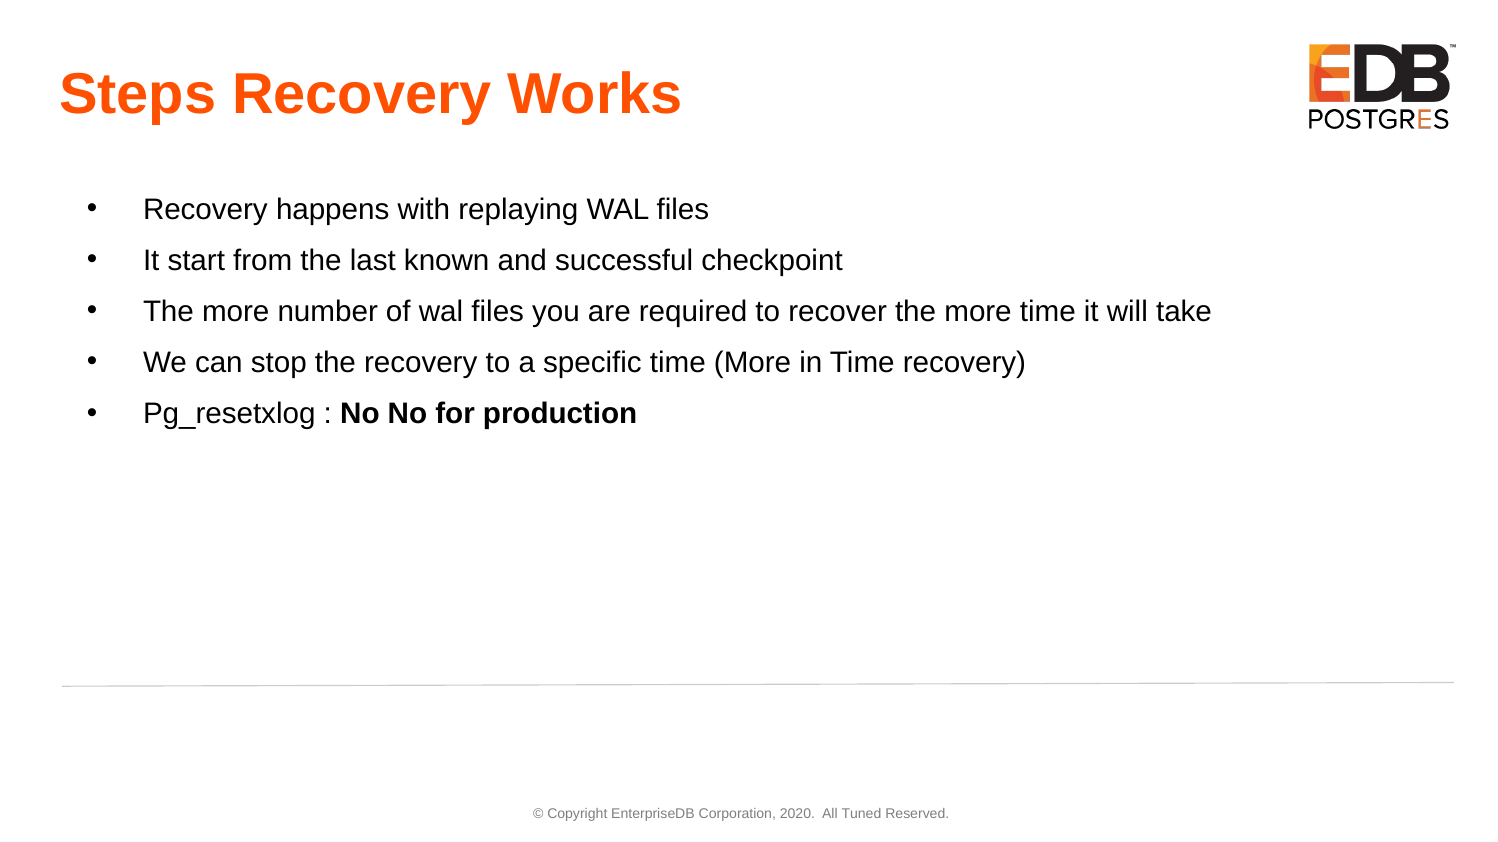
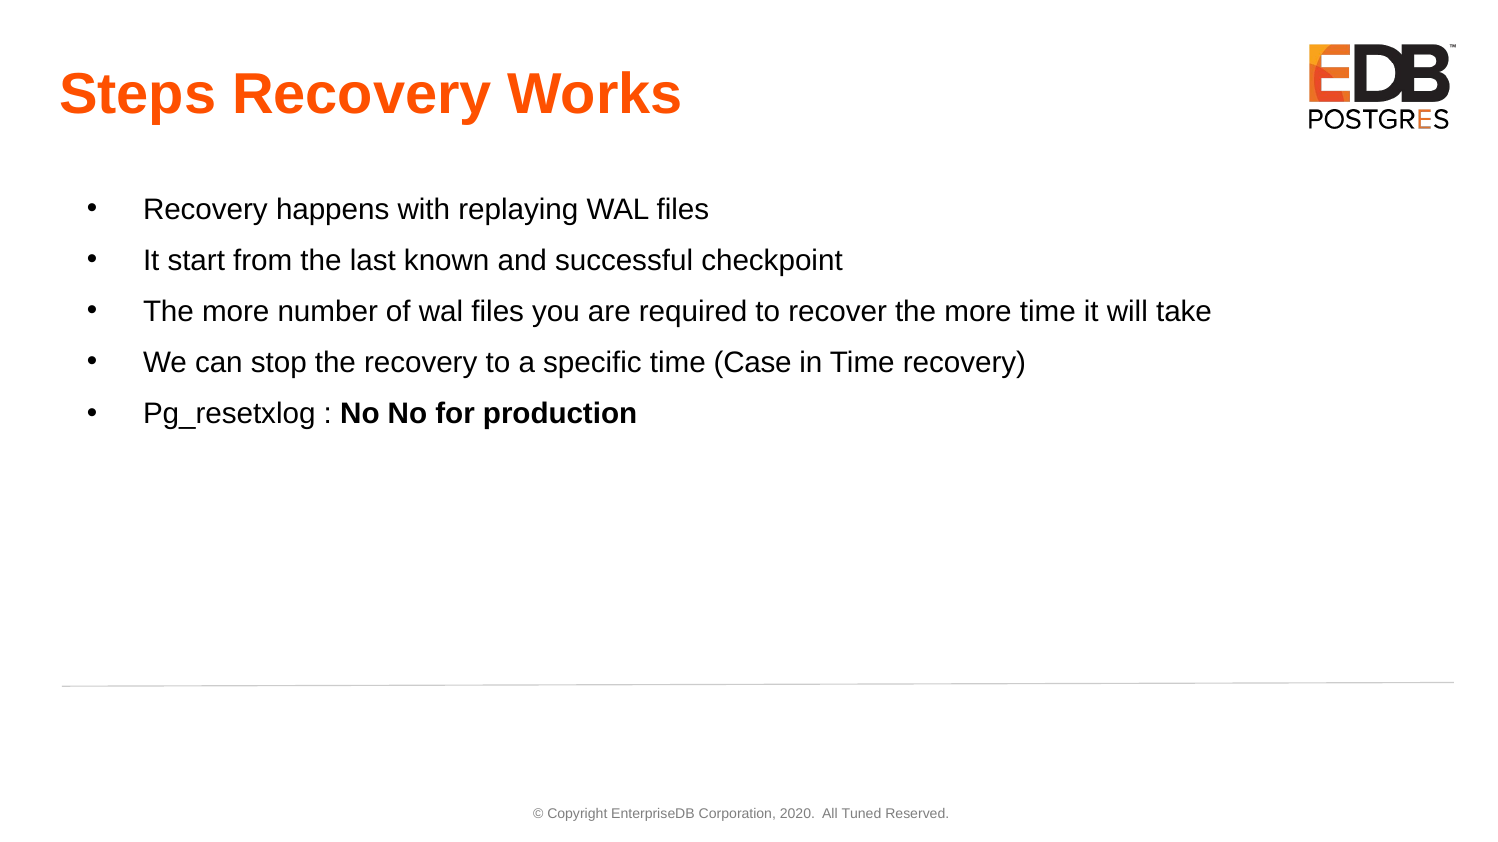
time More: More -> Case (753, 363)
